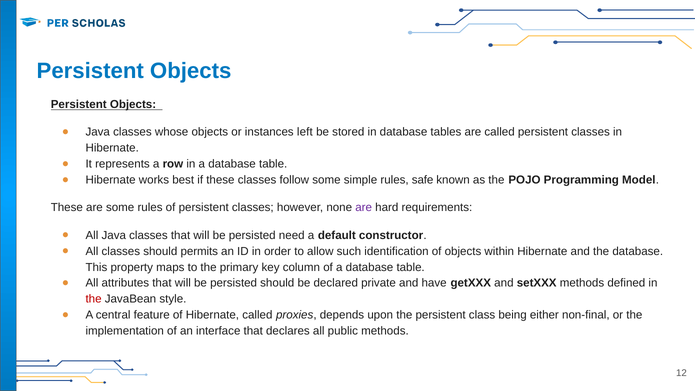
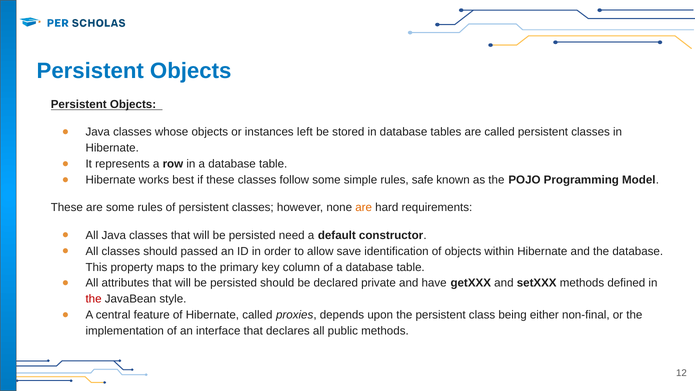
are colour: purple -> orange (364, 208)
permits: permits -> passed (199, 251)
such: such -> save (349, 251)
